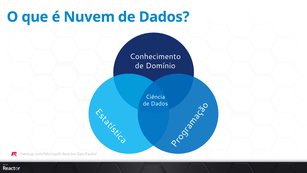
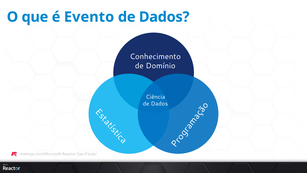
Nuvem: Nuvem -> Evento (89, 17)
